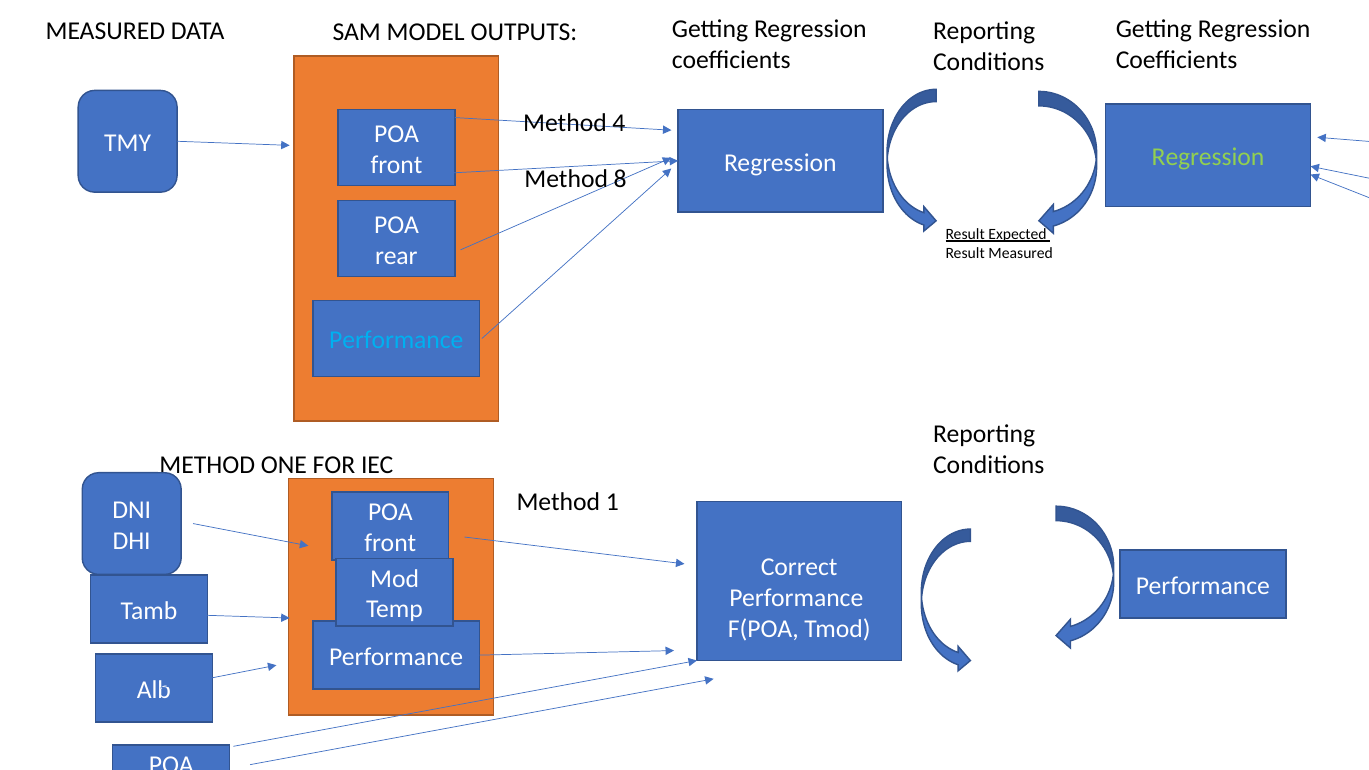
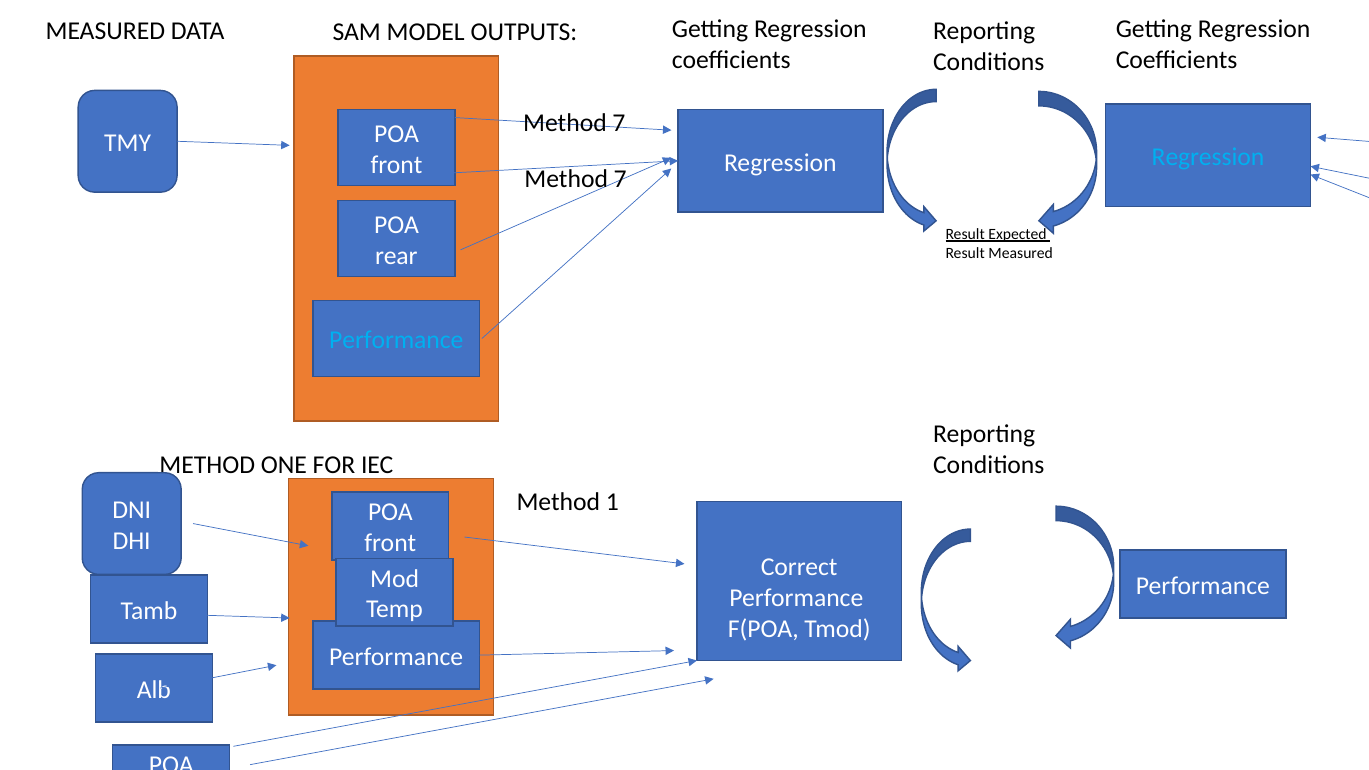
4: 4 -> 7 (619, 124)
Regression colour: light green -> light blue (1208, 157)
8: 8 -> 7 (620, 180)
